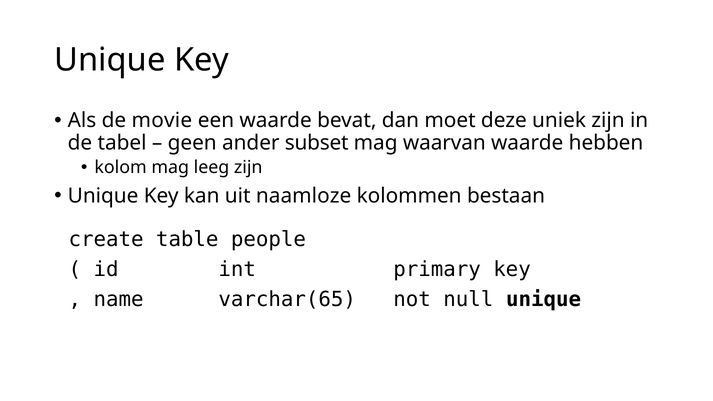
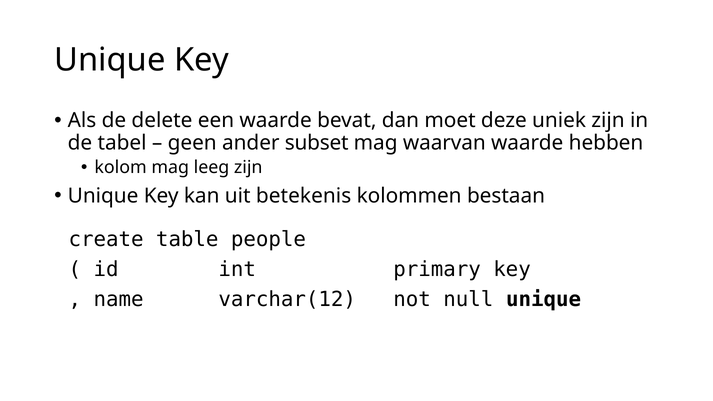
movie: movie -> delete (162, 121)
naamloze: naamloze -> betekenis (304, 196)
varchar(65: varchar(65 -> varchar(12 (287, 299)
